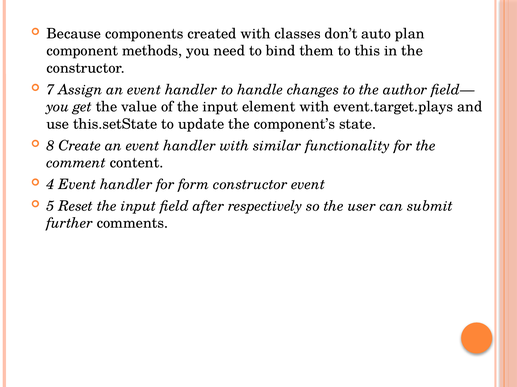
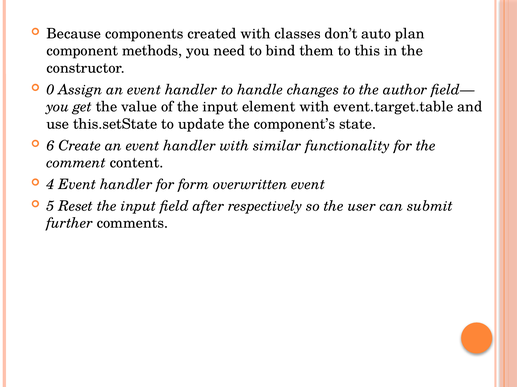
7: 7 -> 0 (50, 90)
event.target.plays: event.target.plays -> event.target.table (393, 107)
8: 8 -> 6 (50, 146)
form constructor: constructor -> overwritten (250, 185)
